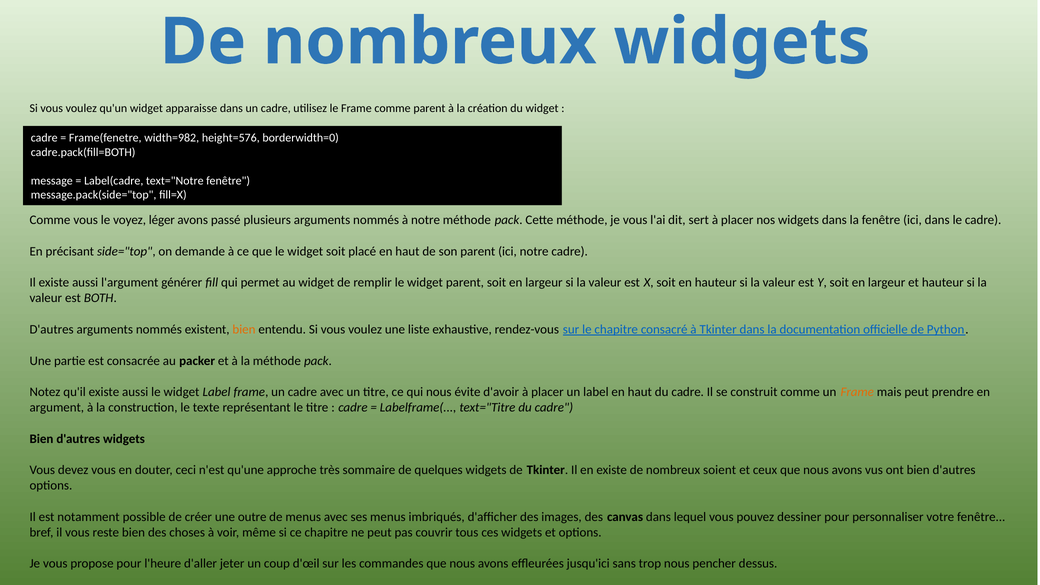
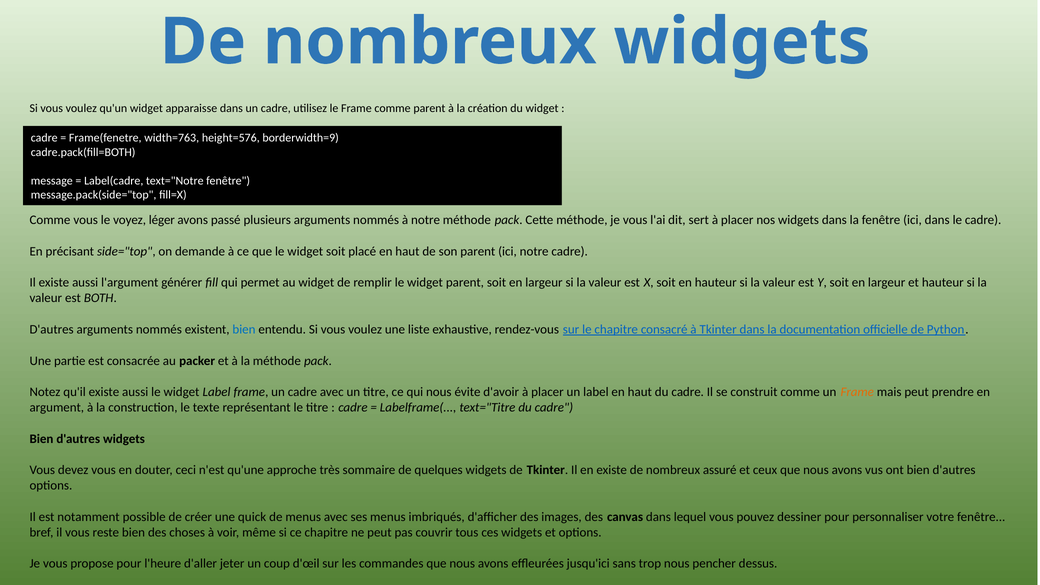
width=982: width=982 -> width=763 (172, 138)
borderwidth=0: borderwidth=0 -> borderwidth=9 (301, 138)
bien colour: orange -> blue (244, 329)
soient: soient -> assuré (720, 470)
outre: outre -> quick (252, 517)
